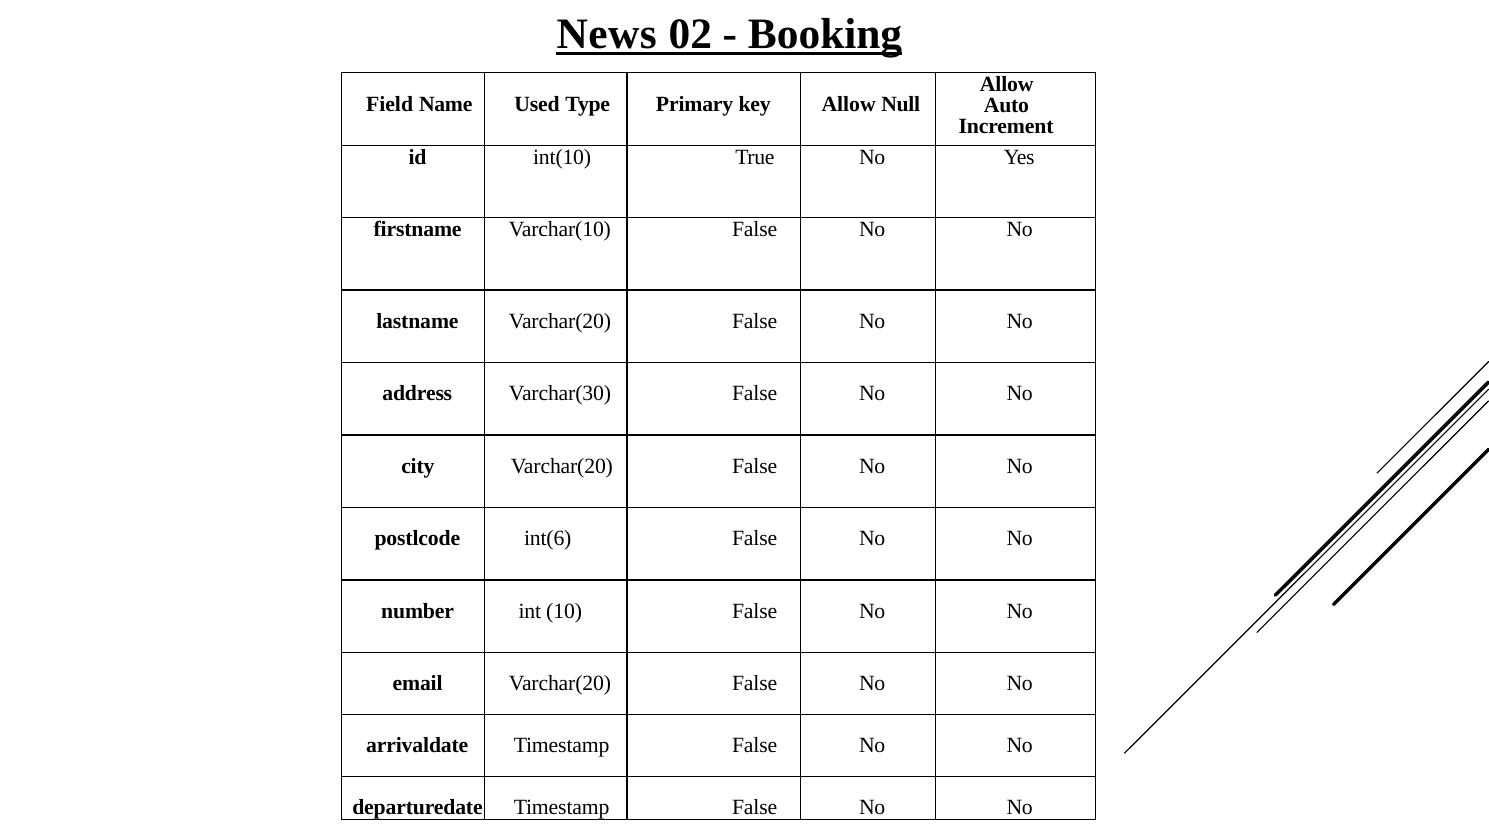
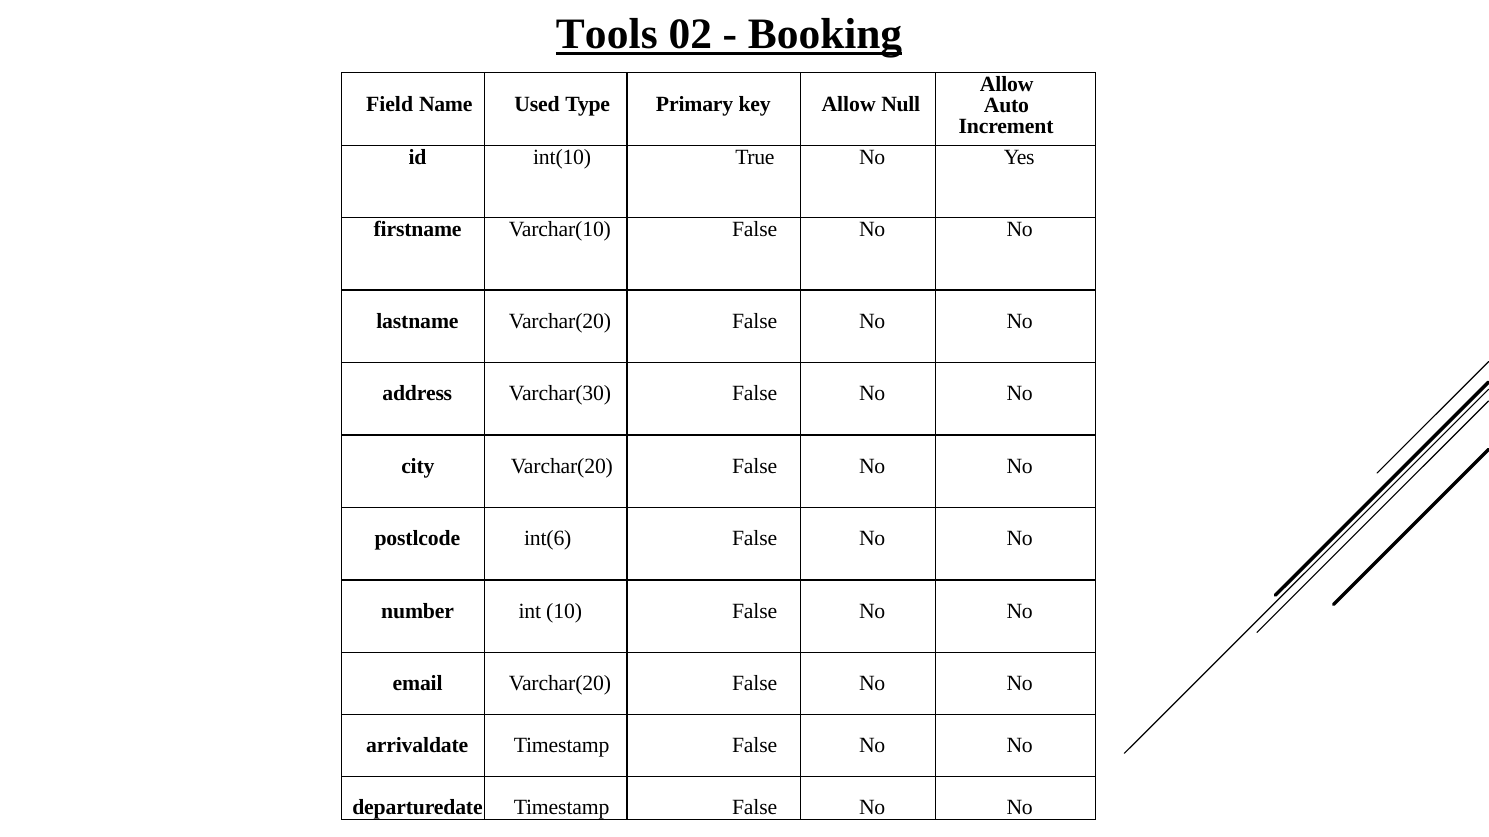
News: News -> Tools (607, 35)
